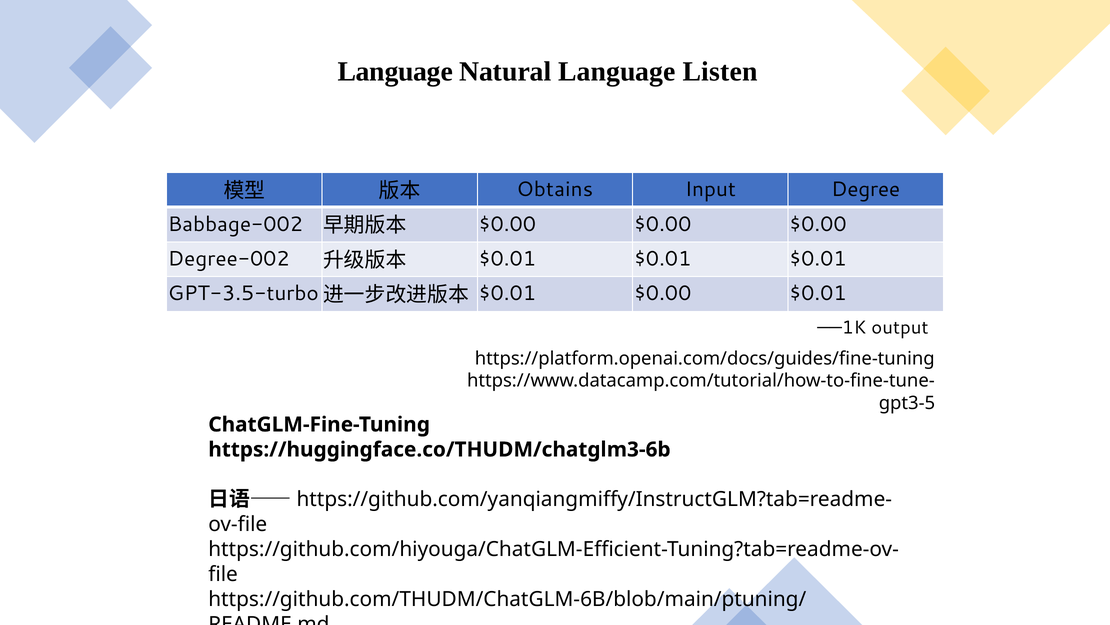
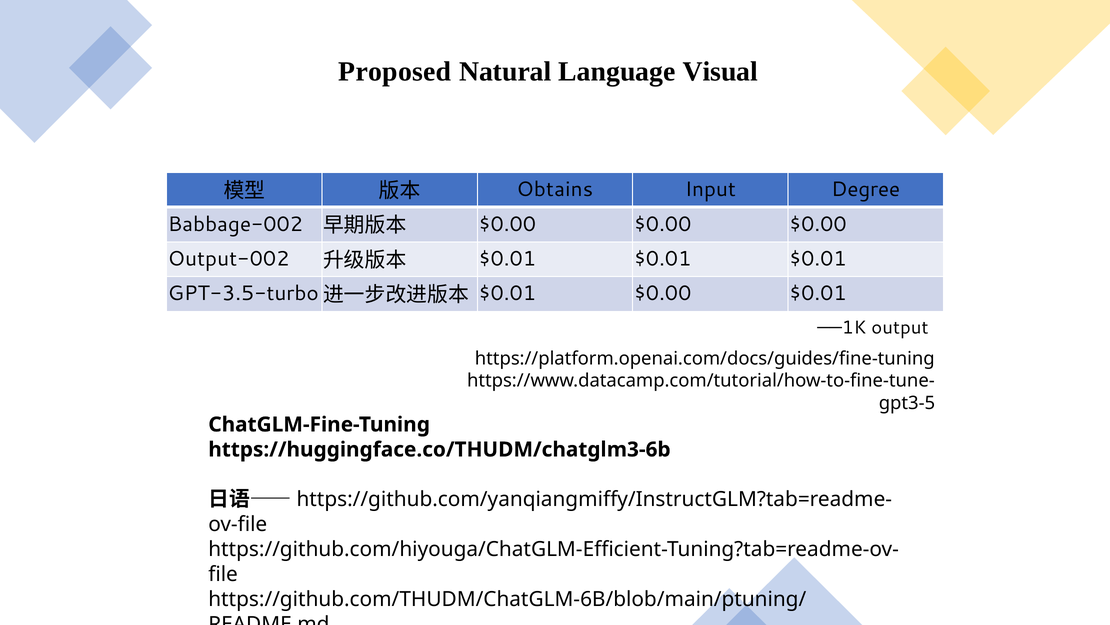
Language: Language -> Proposed (395, 72)
Listen: Listen -> Visual (720, 72)
Degree-002: Degree-002 -> Output-002 (229, 259)
